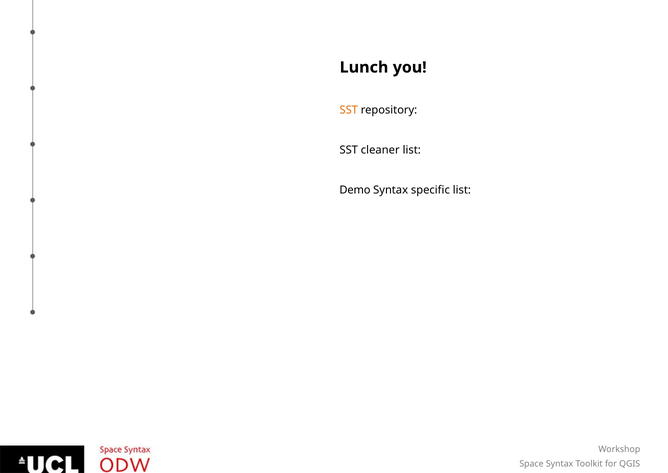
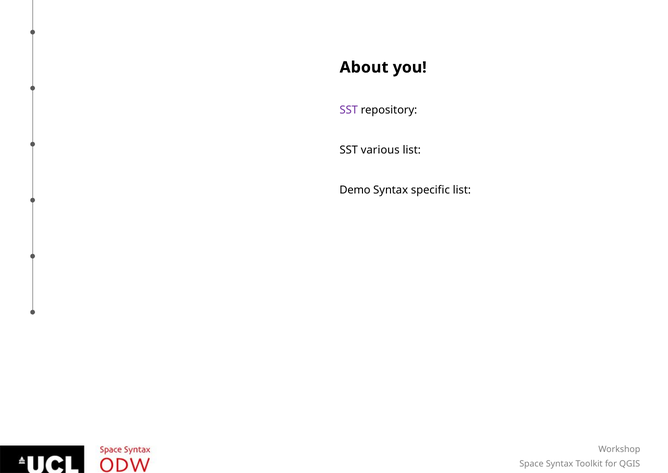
Lunch: Lunch -> About (364, 67)
SST colour: orange -> purple (349, 110)
cleaner: cleaner -> various (380, 150)
